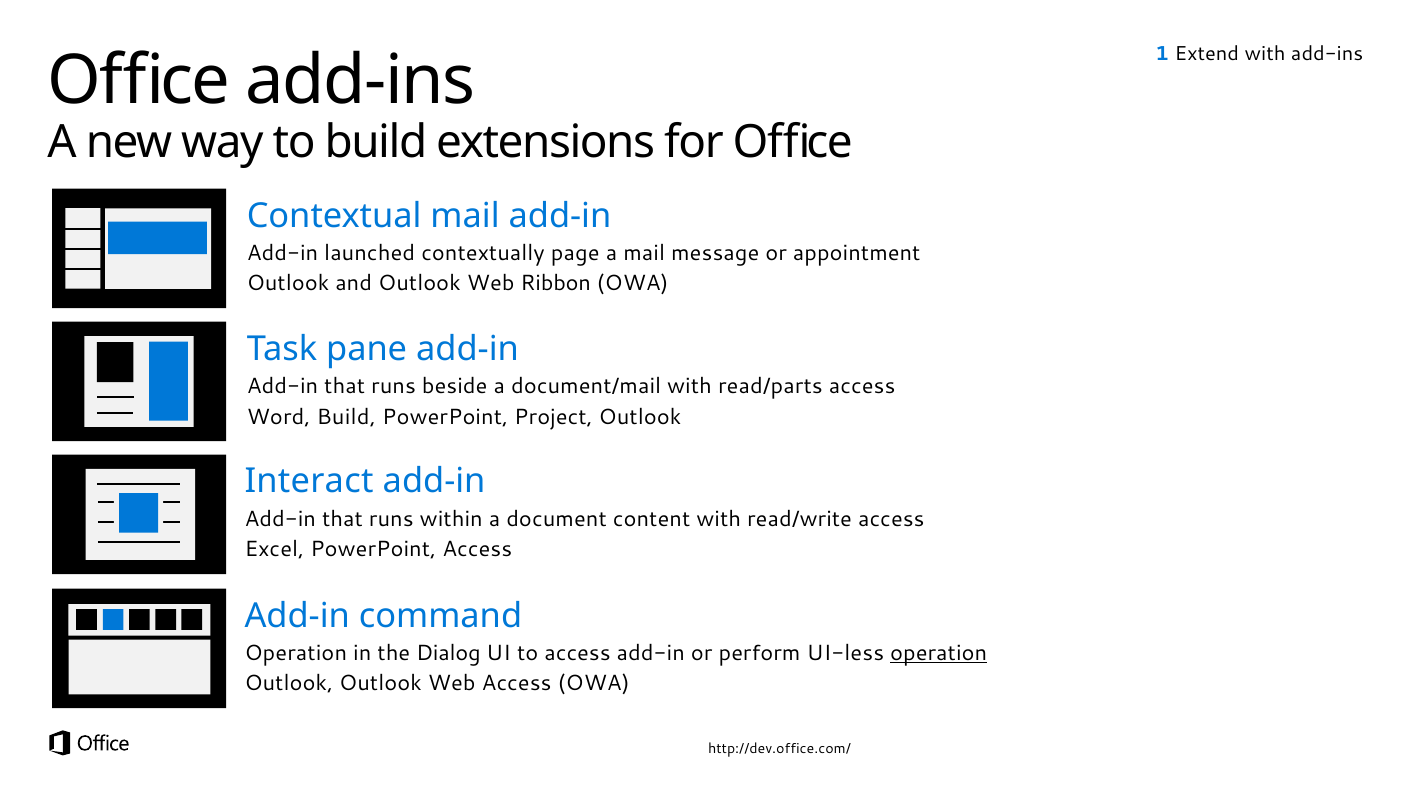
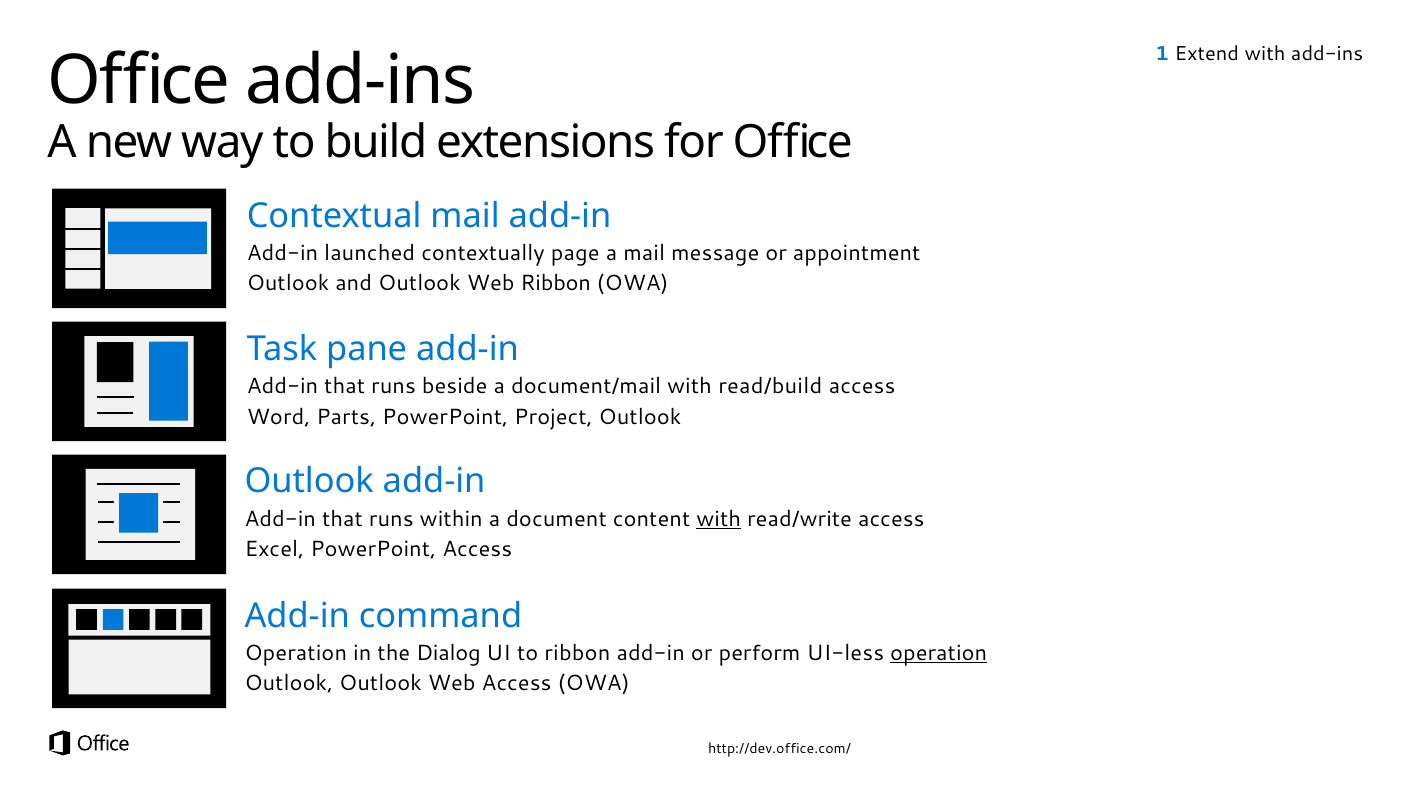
read/parts: read/parts -> read/build (770, 387)
Word Build: Build -> Parts (346, 417)
Interact: Interact -> Outlook (309, 482)
with underline: none -> present (719, 519)
to access: access -> ribbon (577, 653)
